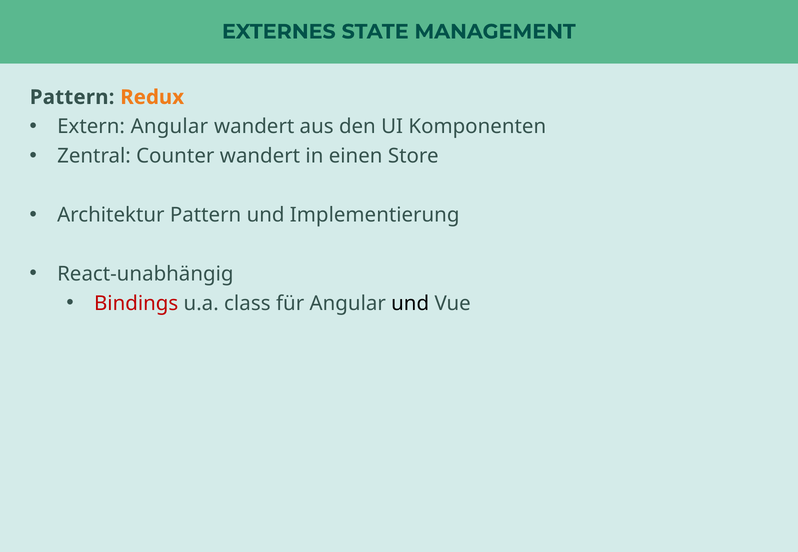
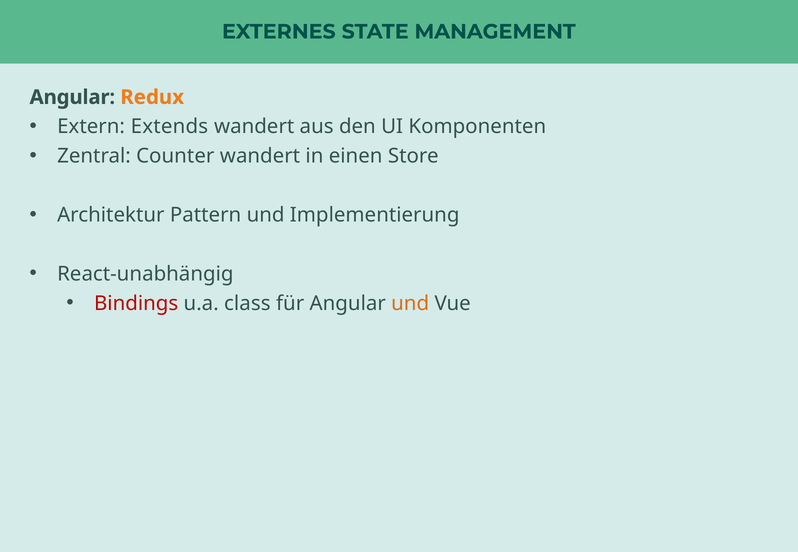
Pattern: Pattern -> Angular (72, 97)
Extern Angular: Angular -> Extends (169, 127)
und colour: black -> orange (410, 304)
